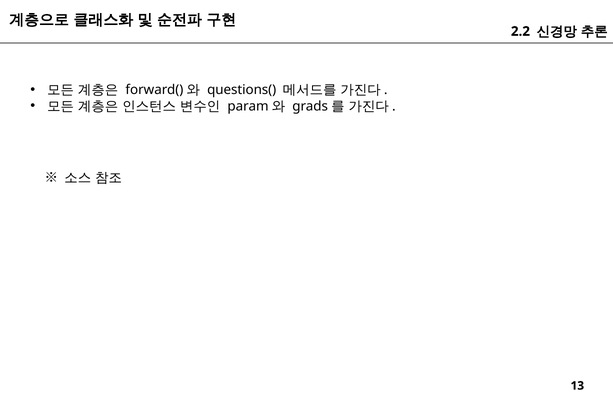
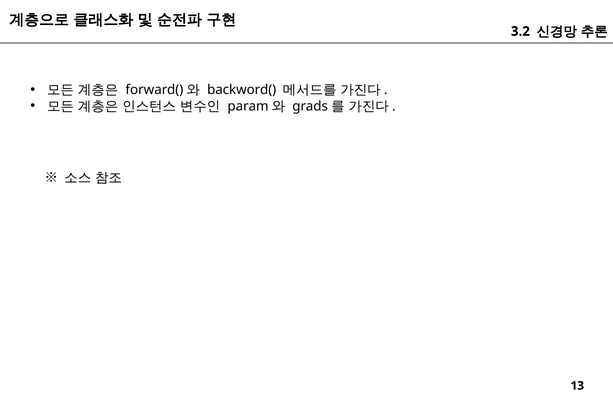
2.2: 2.2 -> 3.2 (520, 31)
questions(: questions( -> backword( (242, 90)
